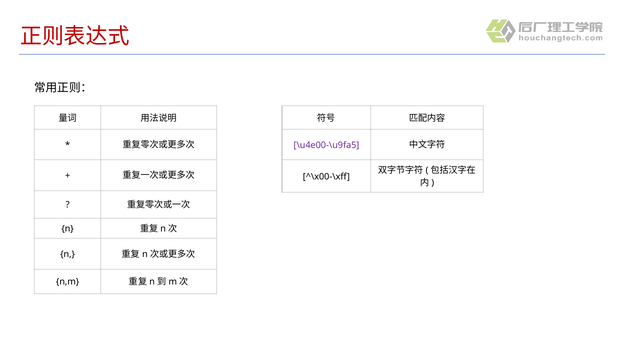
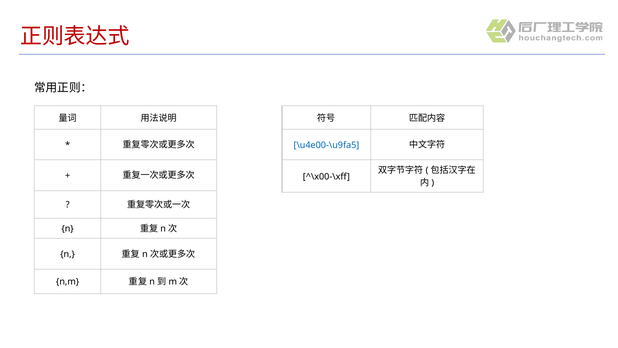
\u4e00-\u9fa5 colour: purple -> blue (326, 145)
